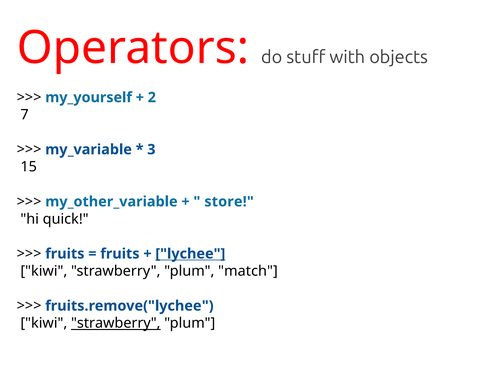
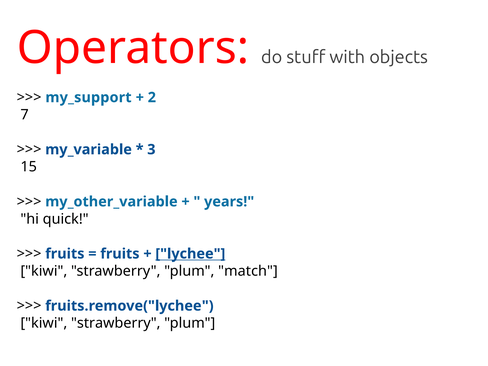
my_yourself: my_yourself -> my_support (88, 97)
store: store -> years (229, 202)
strawberry underline: present -> none (116, 323)
